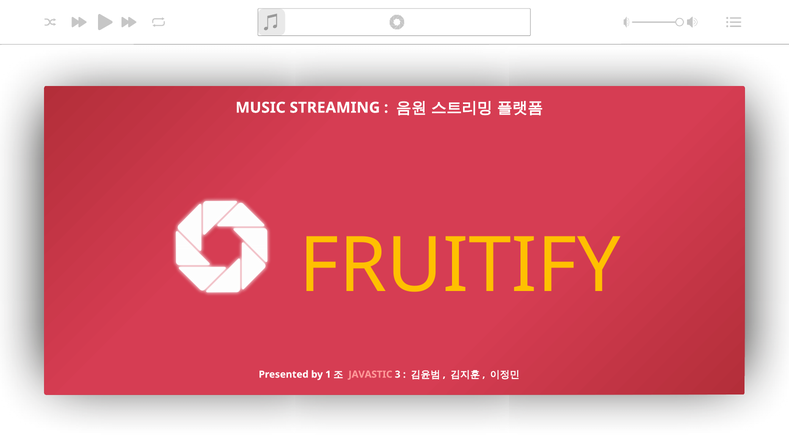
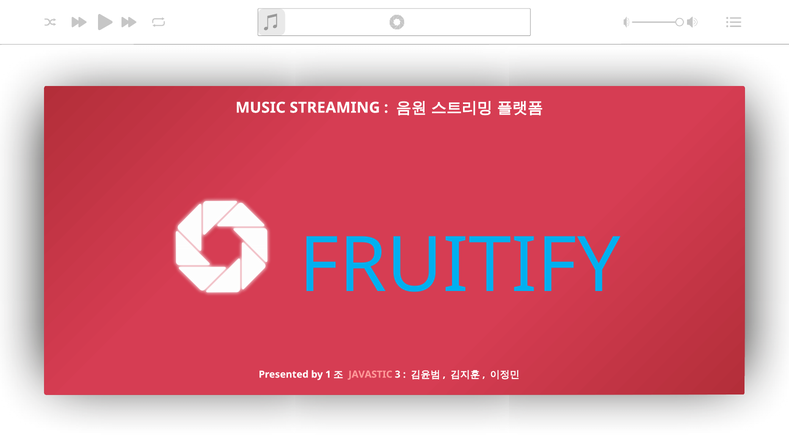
FRUITIFY colour: yellow -> light blue (460, 266)
